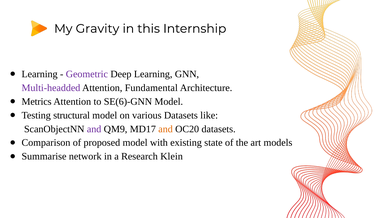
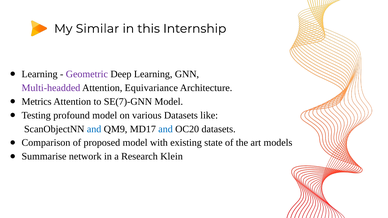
Gravity: Gravity -> Similar (97, 29)
Fundamental: Fundamental -> Equivariance (151, 88)
SE(6)-GNN: SE(6)-GNN -> SE(7)-GNN (128, 102)
structural: structural -> profound (72, 115)
and colour: purple -> blue (94, 129)
and colour: orange -> blue (166, 129)
